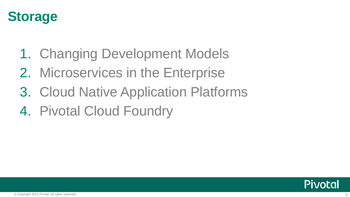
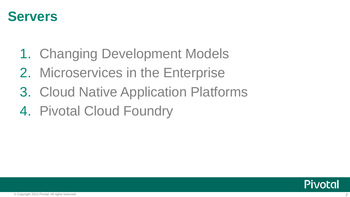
Storage: Storage -> Servers (33, 17)
